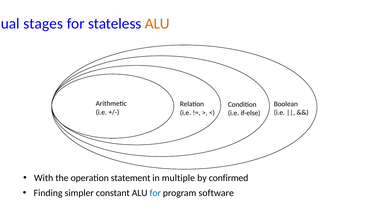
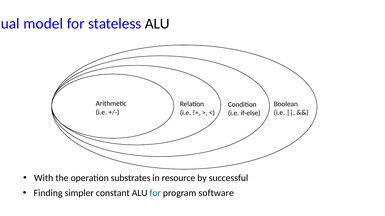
stages: stages -> model (43, 24)
ALU colour: orange -> black (157, 24)
statement: statement -> substrates (131, 178)
multiple: multiple -> resource (179, 178)
confirmed: confirmed -> successful (229, 178)
